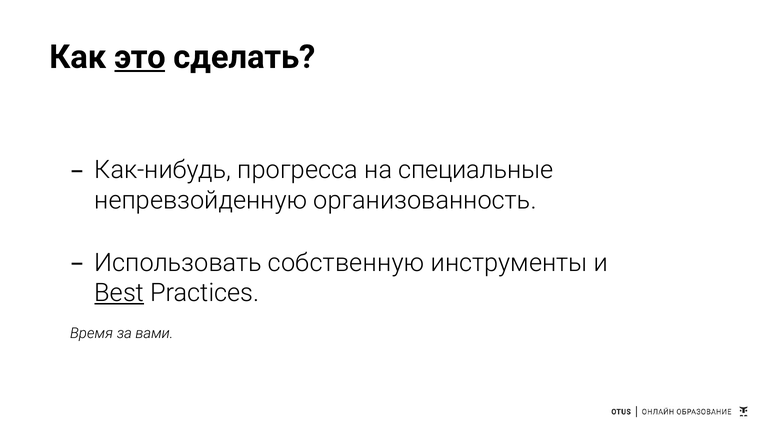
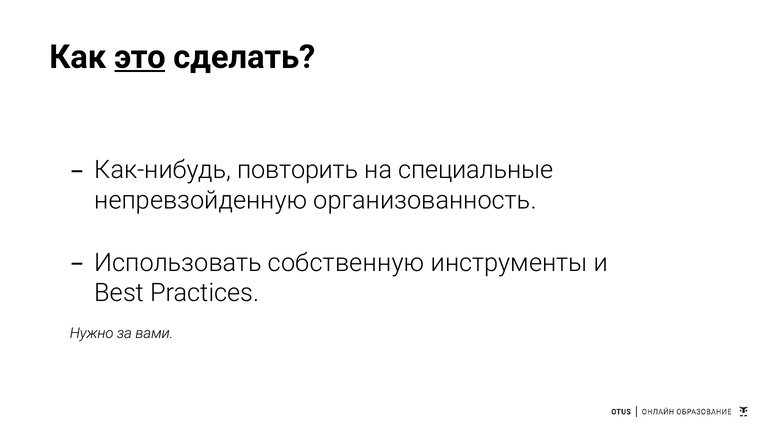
прогресса: прогресса -> повторить (298, 170)
Best underline: present -> none (119, 293)
Время: Время -> Нужно (92, 333)
